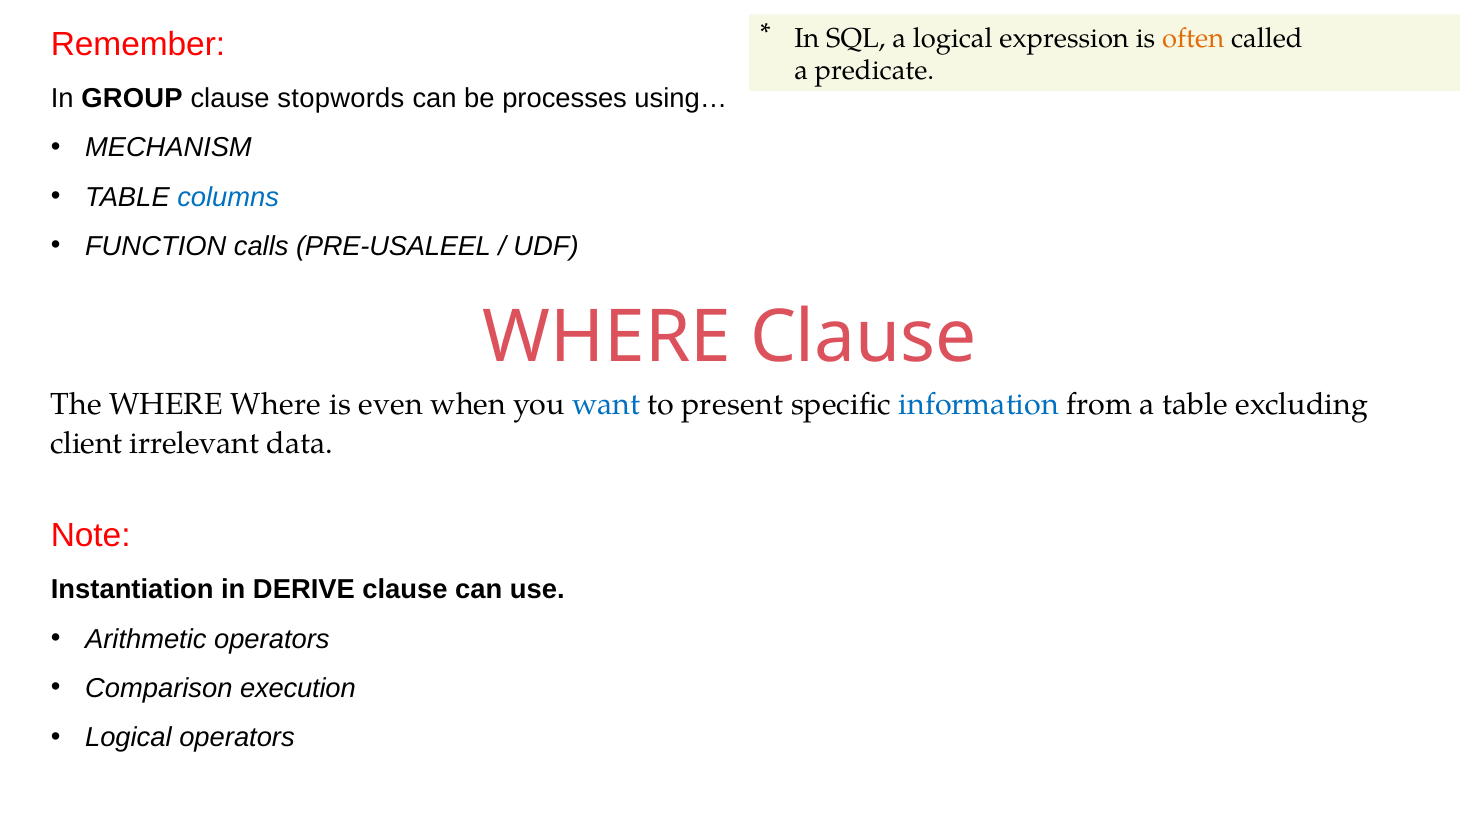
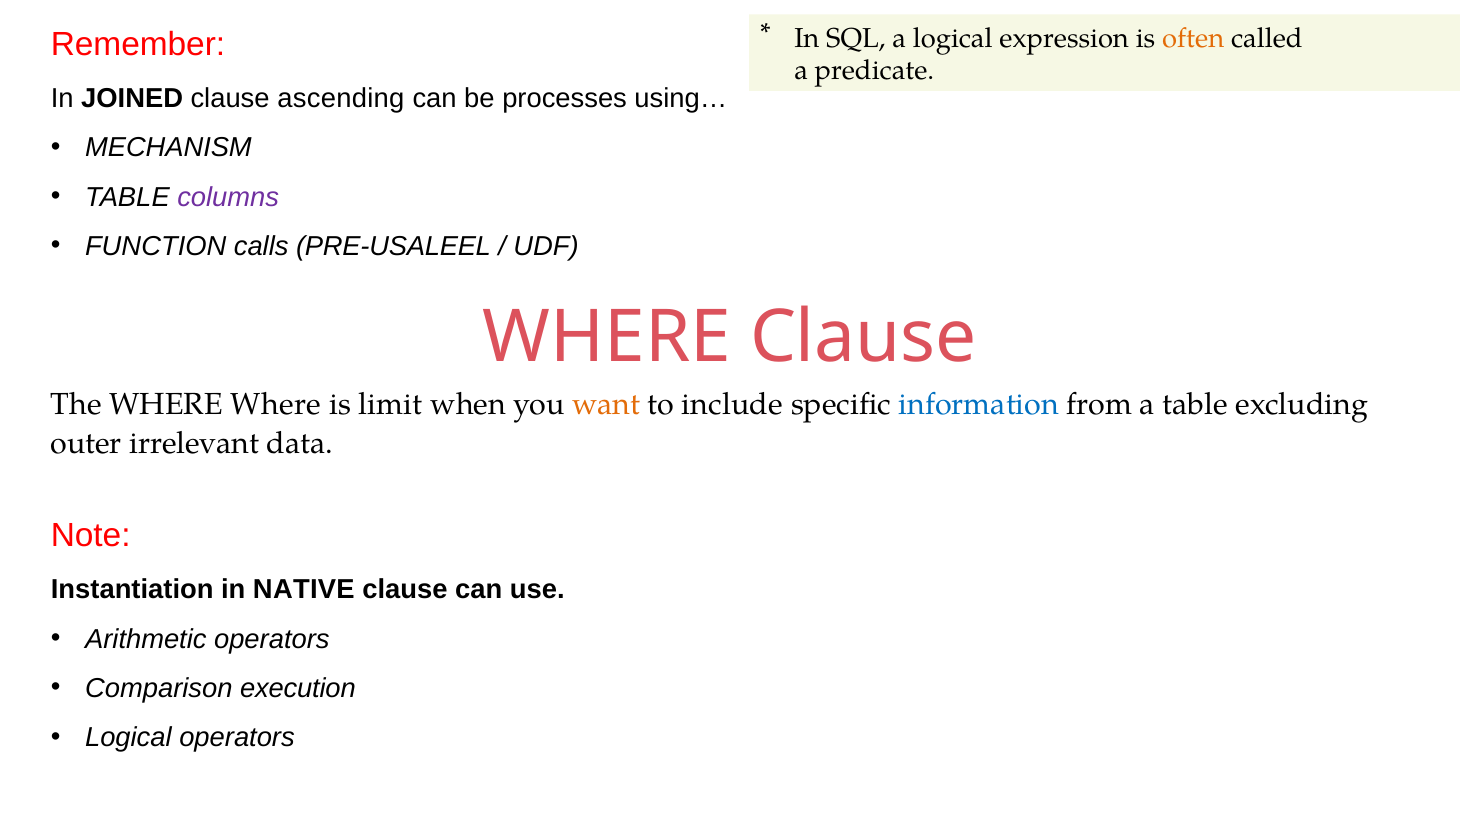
GROUP: GROUP -> JOINED (132, 98)
stopwords: stopwords -> ascending (341, 98)
columns colour: blue -> purple (228, 197)
even: even -> limit (391, 404)
want colour: blue -> orange (606, 404)
present: present -> include (732, 404)
client: client -> outer (86, 443)
DERIVE: DERIVE -> NATIVE (304, 590)
